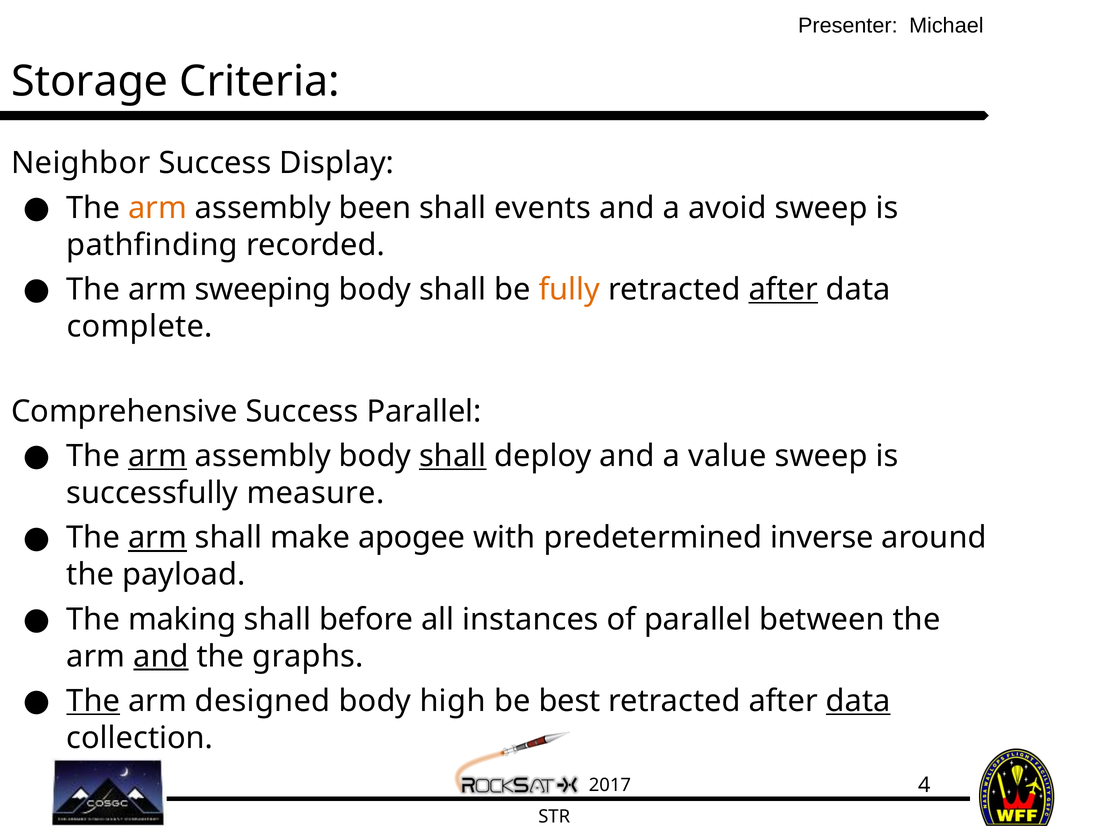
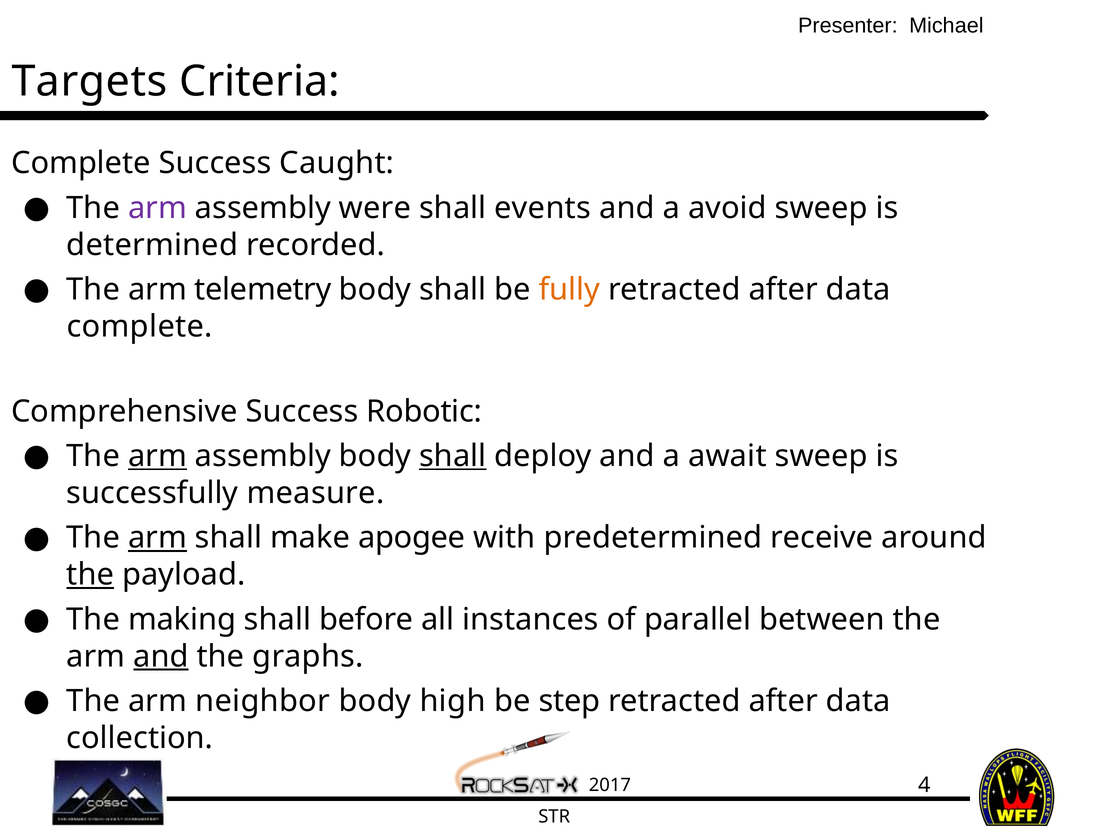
Storage: Storage -> Targets (89, 82)
Neighbor: Neighbor -> Complete (81, 163)
Display: Display -> Caught (337, 163)
arm colour: orange -> purple (157, 208)
been: been -> were (375, 208)
pathfinding: pathfinding -> determined (152, 245)
sweeping: sweeping -> telemetry (263, 289)
after underline: present -> none (783, 289)
Success Parallel: Parallel -> Robotic (424, 411)
value: value -> await (727, 456)
inverse: inverse -> receive (822, 538)
the underline: none -> present (90, 574)
The underline: present -> none (93, 701)
designed: designed -> neighbor (263, 701)
best: best -> step (569, 701)
data underline: present -> none (858, 701)
